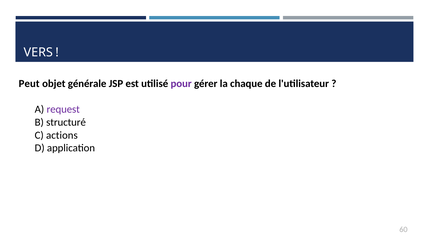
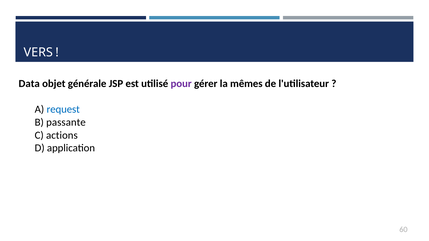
Peut: Peut -> Data (29, 84)
chaque: chaque -> mêmes (246, 84)
request colour: purple -> blue (63, 110)
structuré: structuré -> passante (66, 122)
